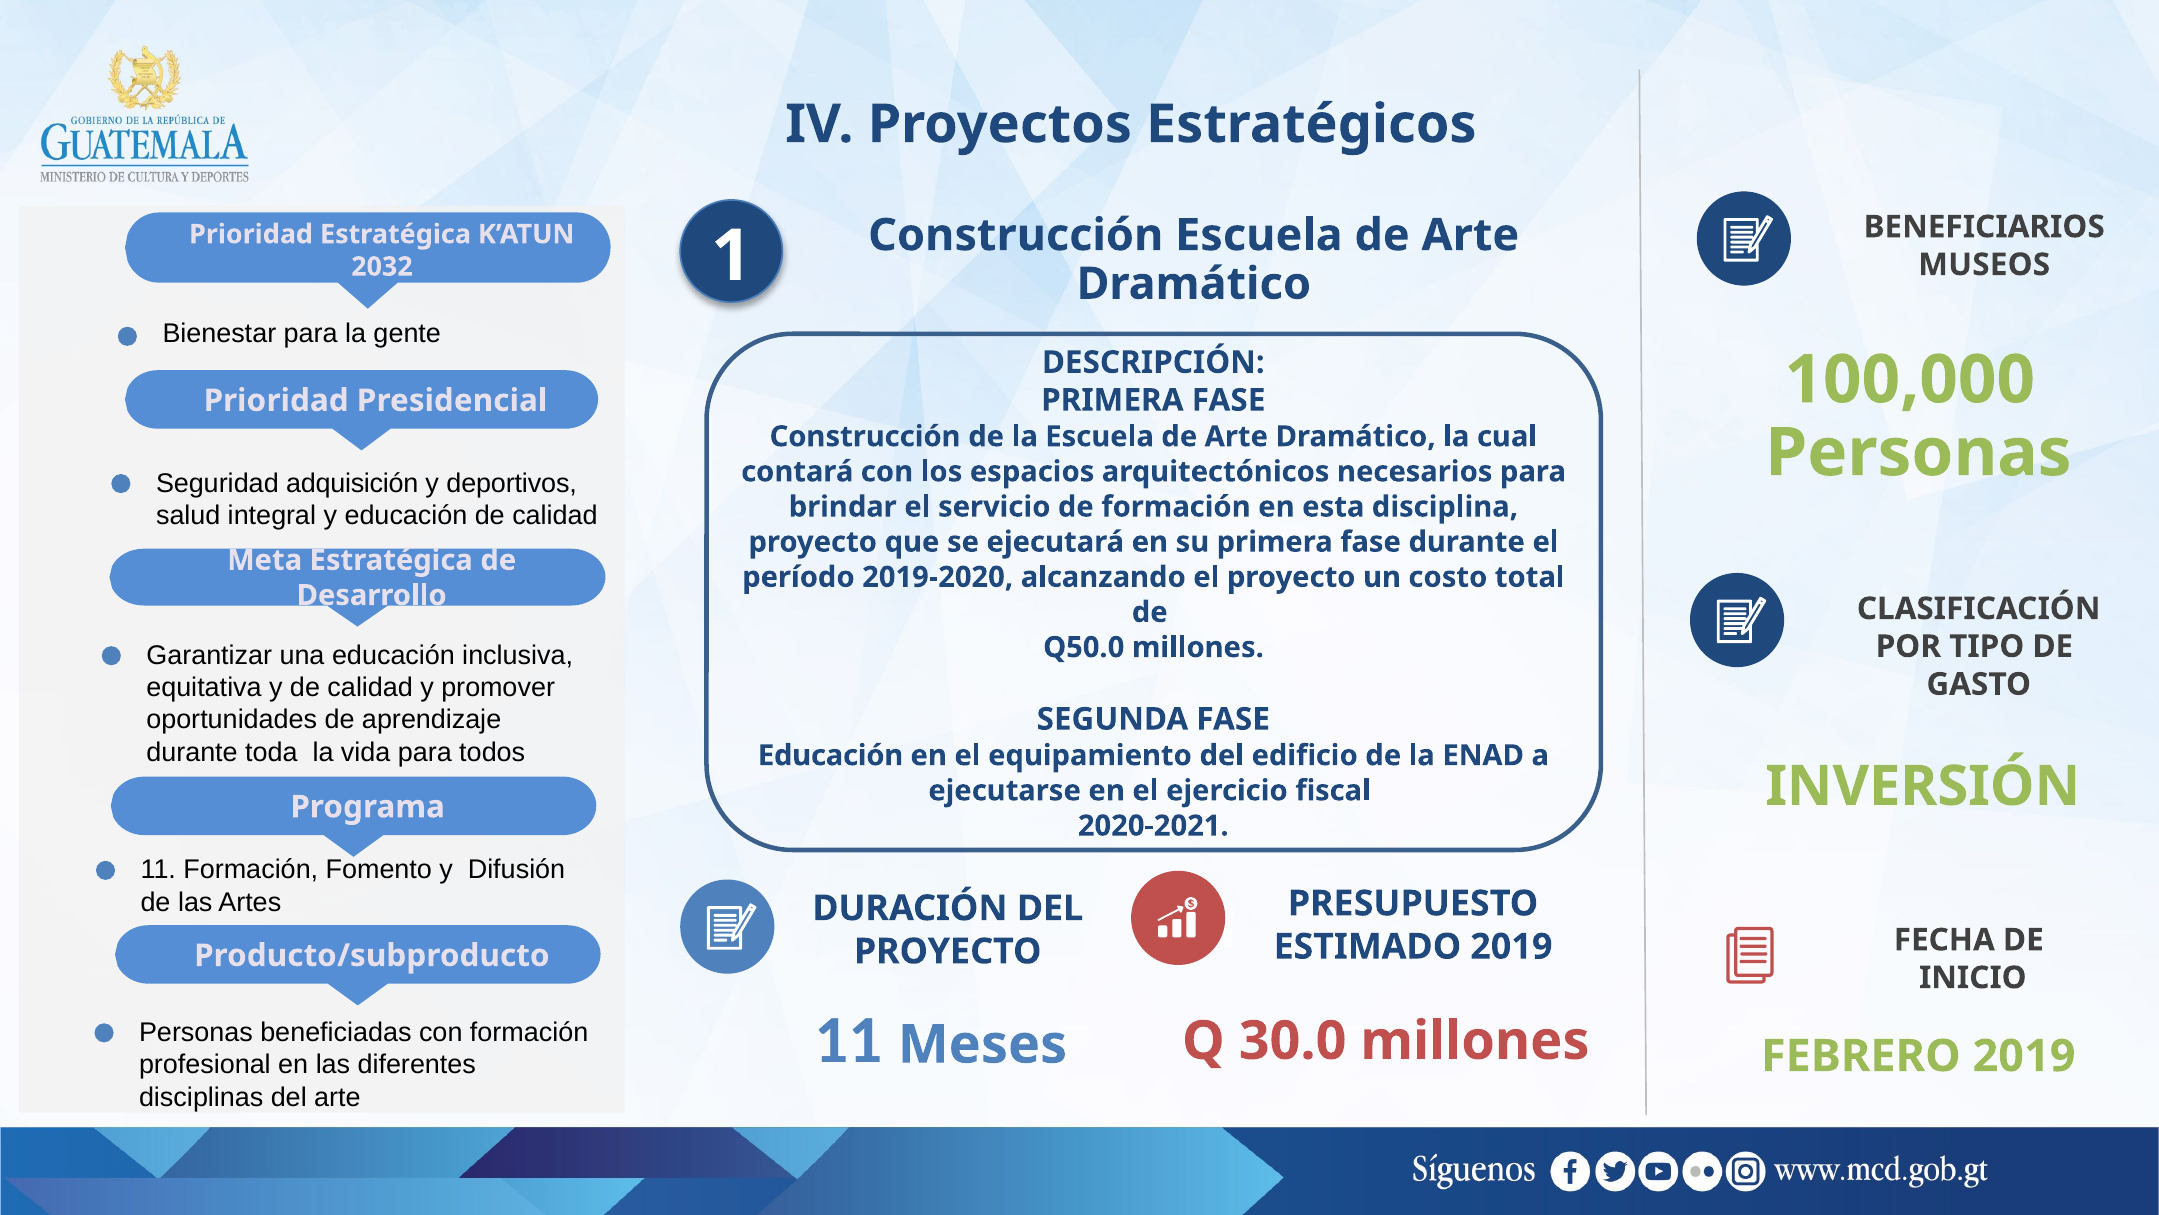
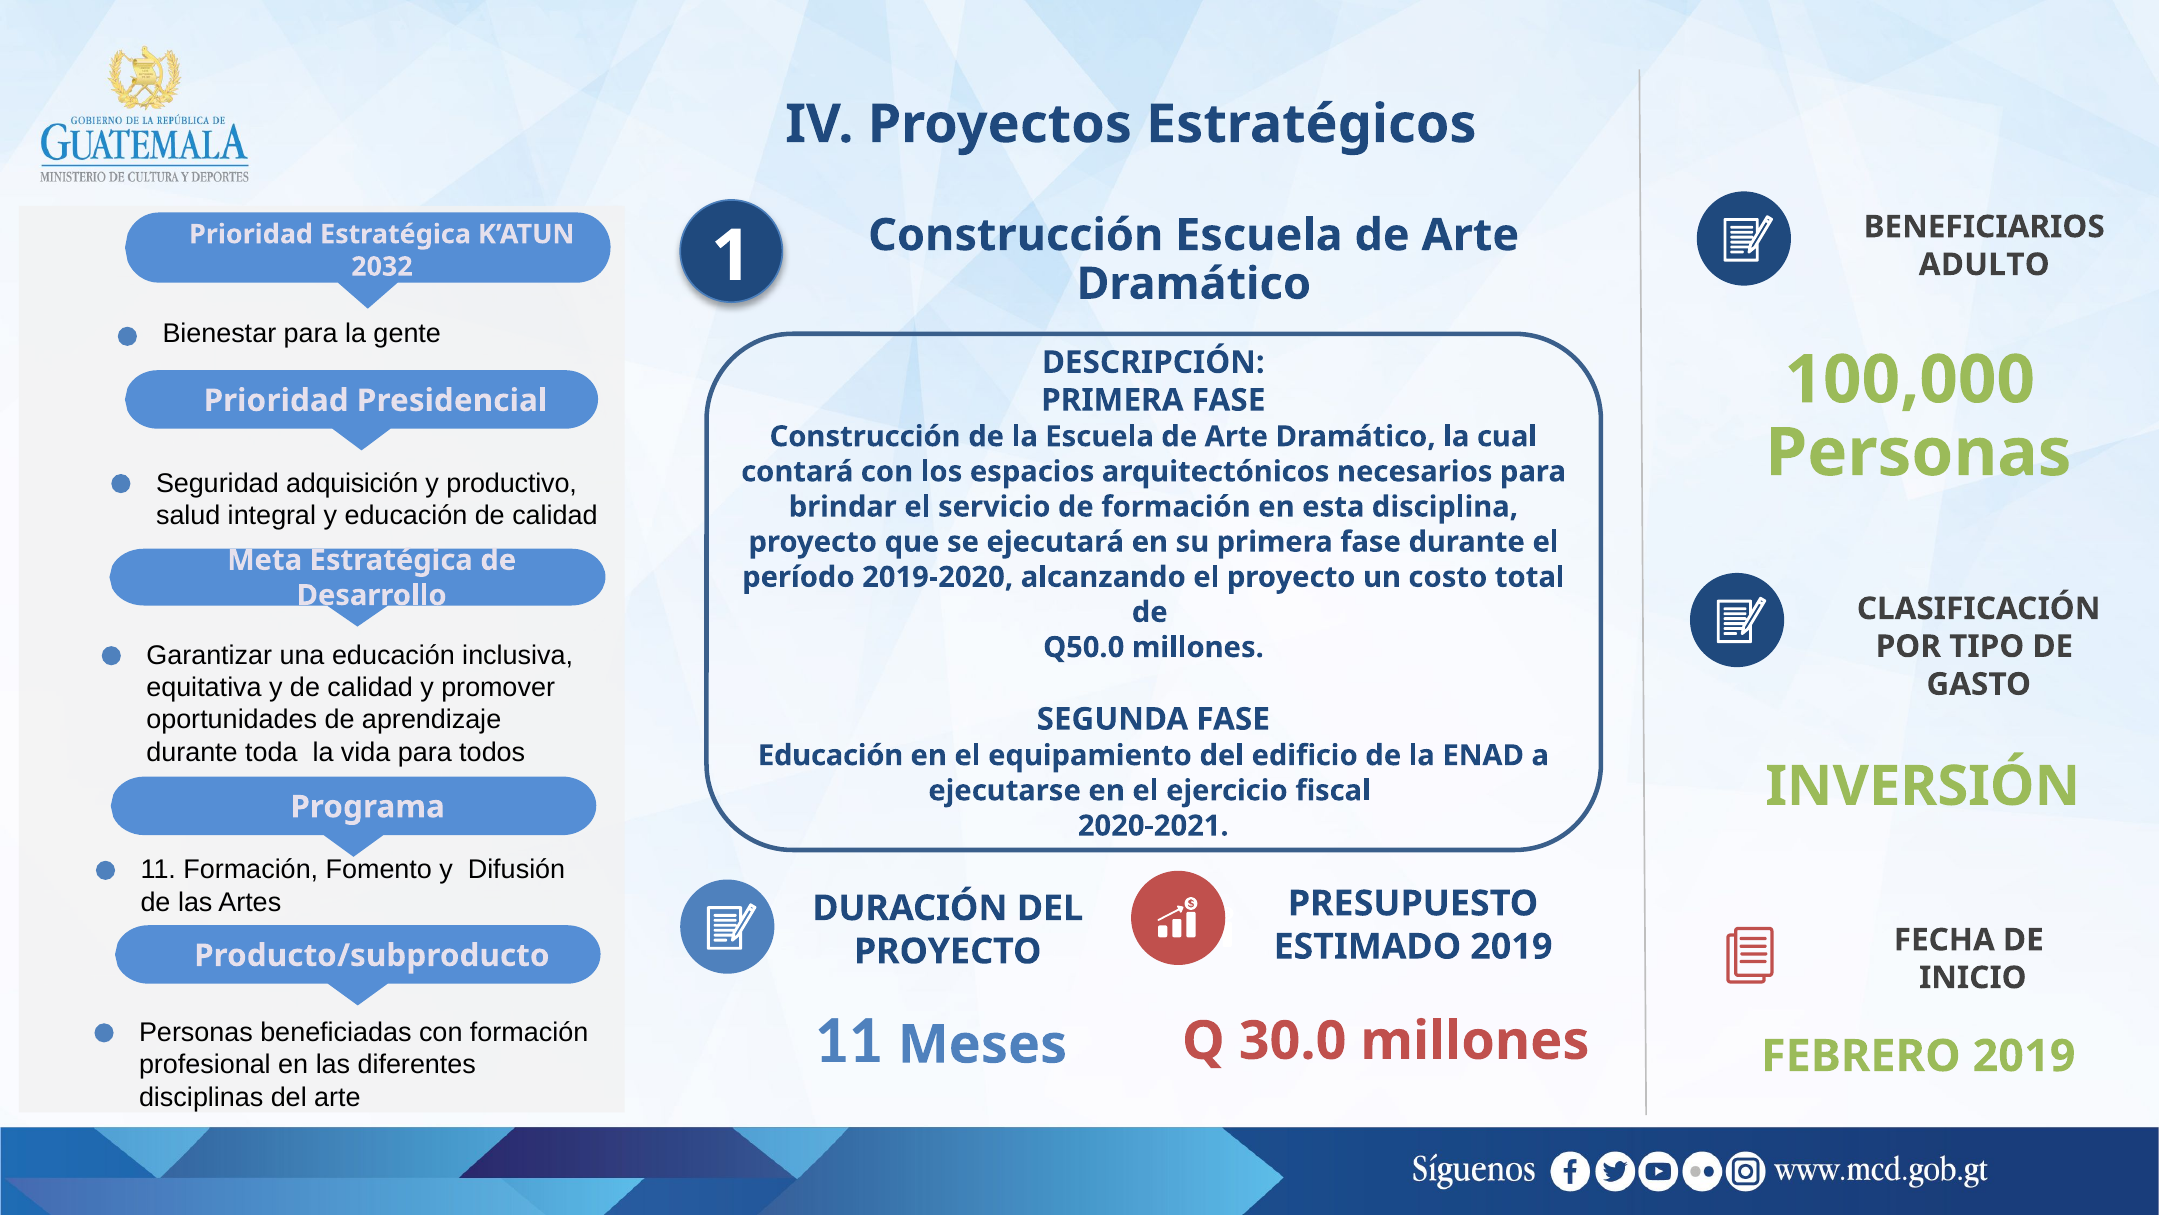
MUSEOS: MUSEOS -> ADULTO (1984, 265)
deportivos: deportivos -> productivo (512, 483)
